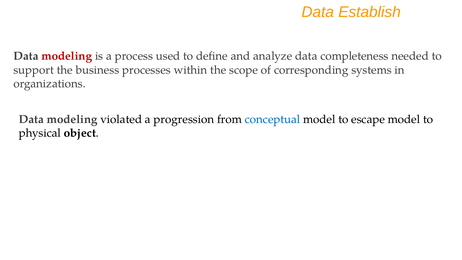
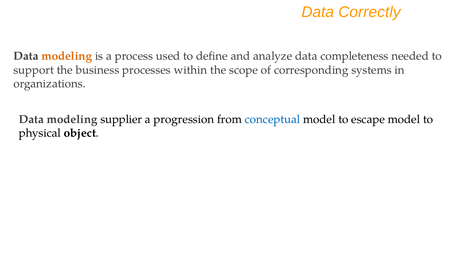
Establish: Establish -> Correctly (369, 12)
modeling colour: red -> orange (67, 56)
violated: violated -> supplier (121, 119)
